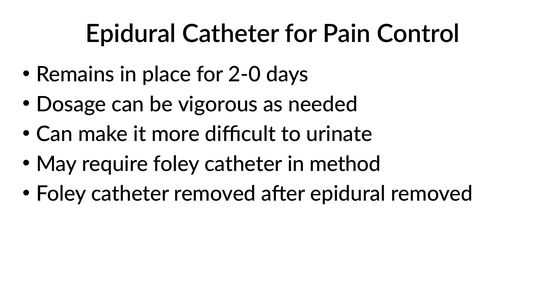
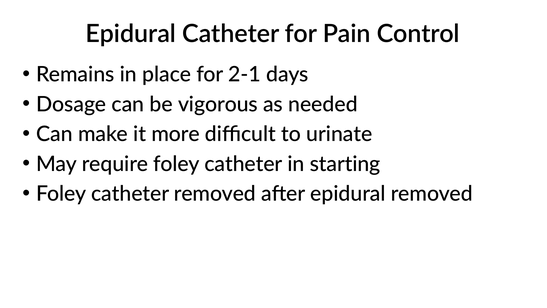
2-0: 2-0 -> 2-1 (245, 74)
method: method -> starting (345, 164)
